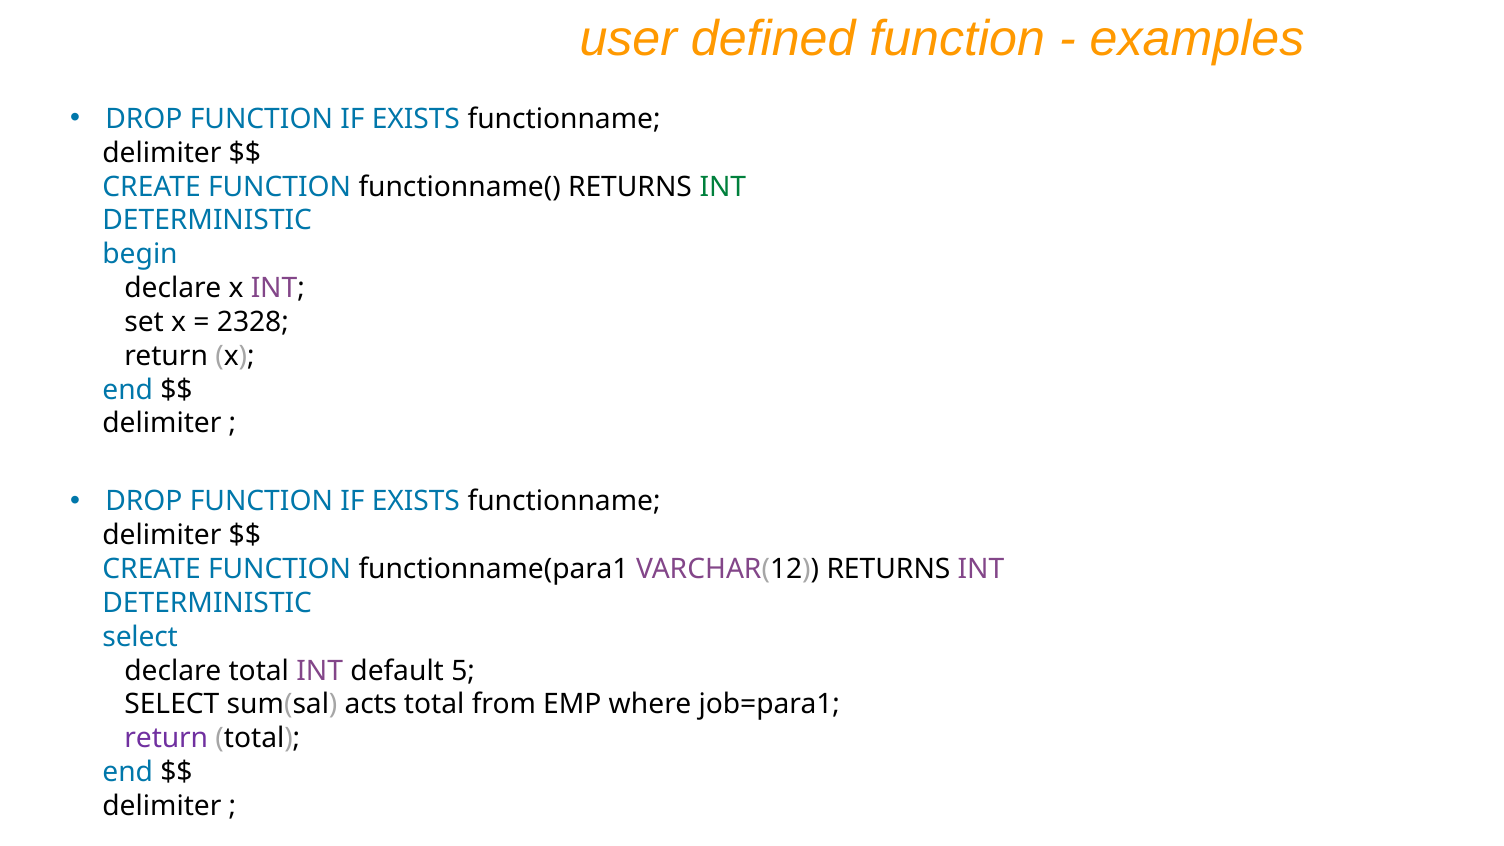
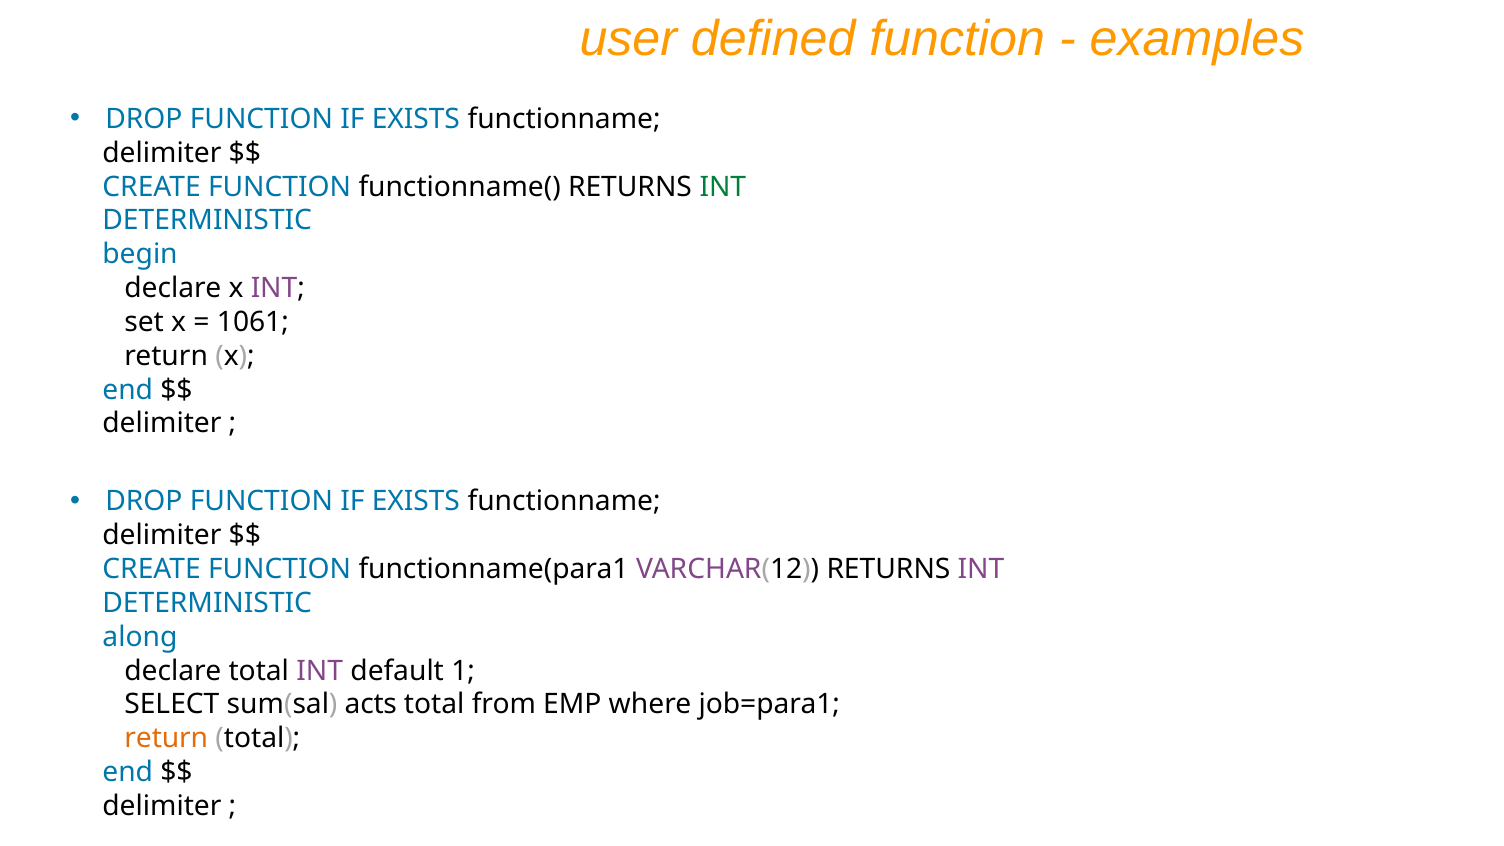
2328: 2328 -> 1061 (253, 322)
select: select -> along (140, 637)
5: 5 -> 1 (463, 671)
return colour: purple -> orange (166, 738)
